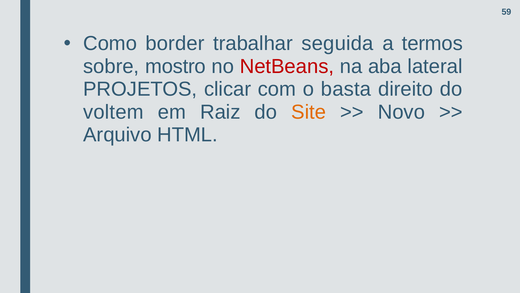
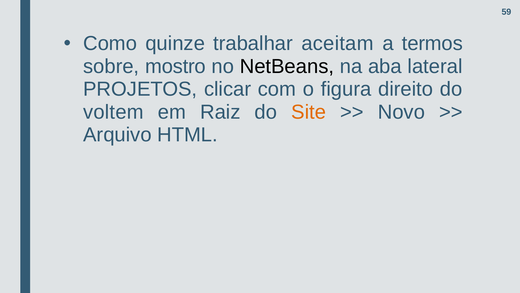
border: border -> quinze (175, 43)
seguida: seguida -> aceitam (338, 43)
NetBeans colour: red -> black (287, 66)
basta: basta -> figura (346, 89)
